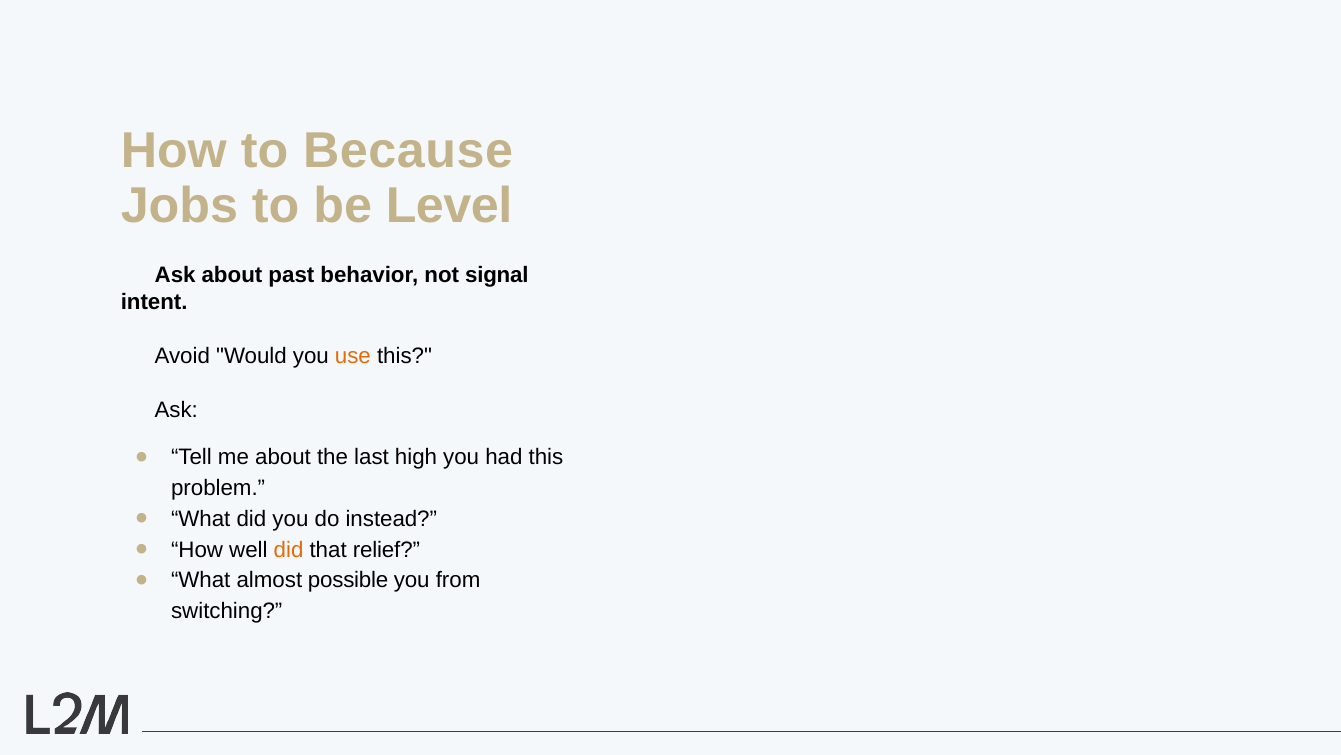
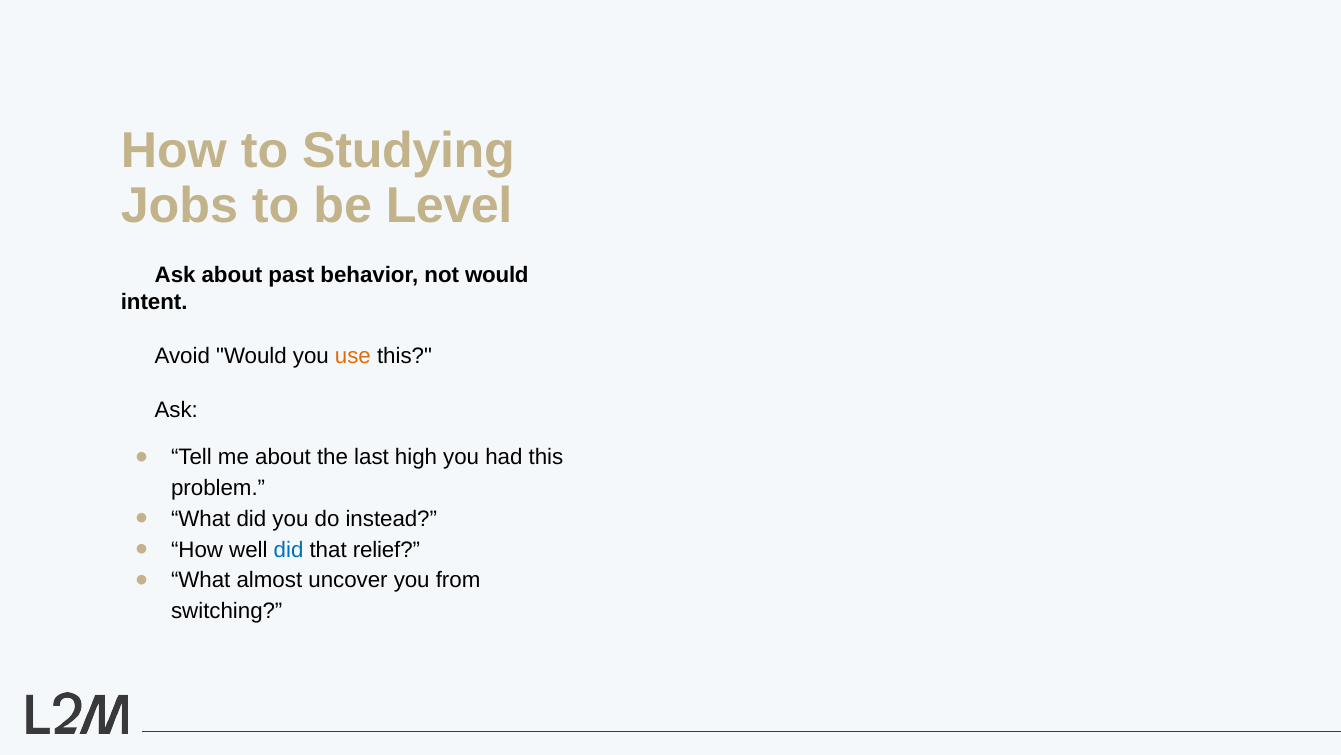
Because: Because -> Studying (408, 151)
not signal: signal -> would (497, 275)
did colour: orange -> blue (289, 549)
possible: possible -> uncover (348, 580)
